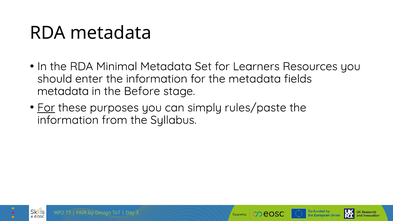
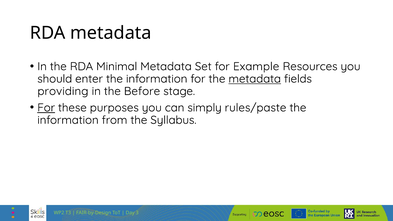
Learners: Learners -> Example (256, 66)
metadata underline: none -> present (255, 79)
metadata: metadata -> providing (63, 91)
